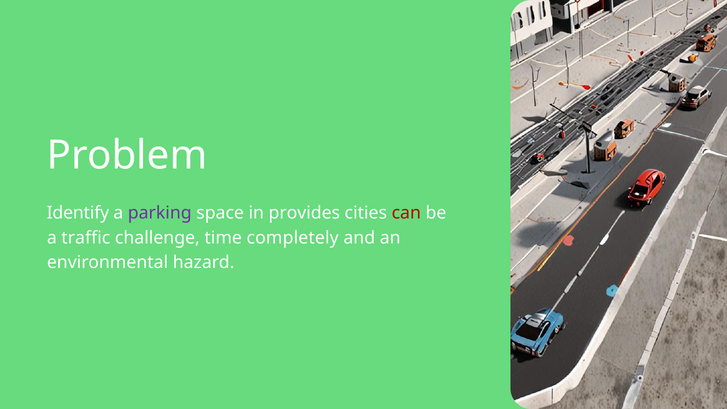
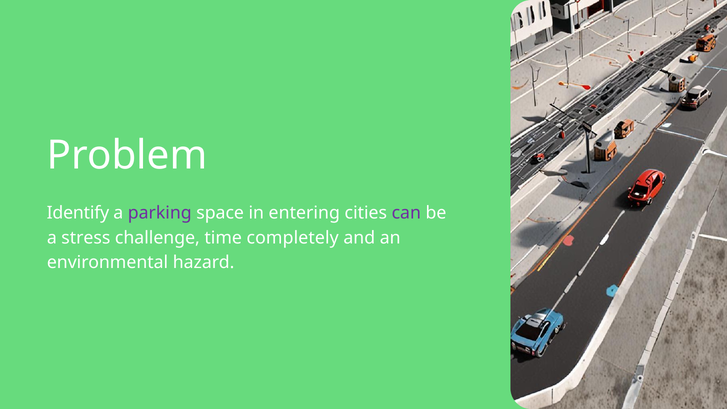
provides: provides -> entering (304, 213)
can colour: red -> purple (406, 213)
traffic: traffic -> stress (86, 238)
